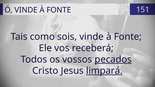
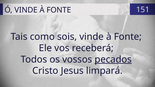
limpará underline: present -> none (104, 71)
